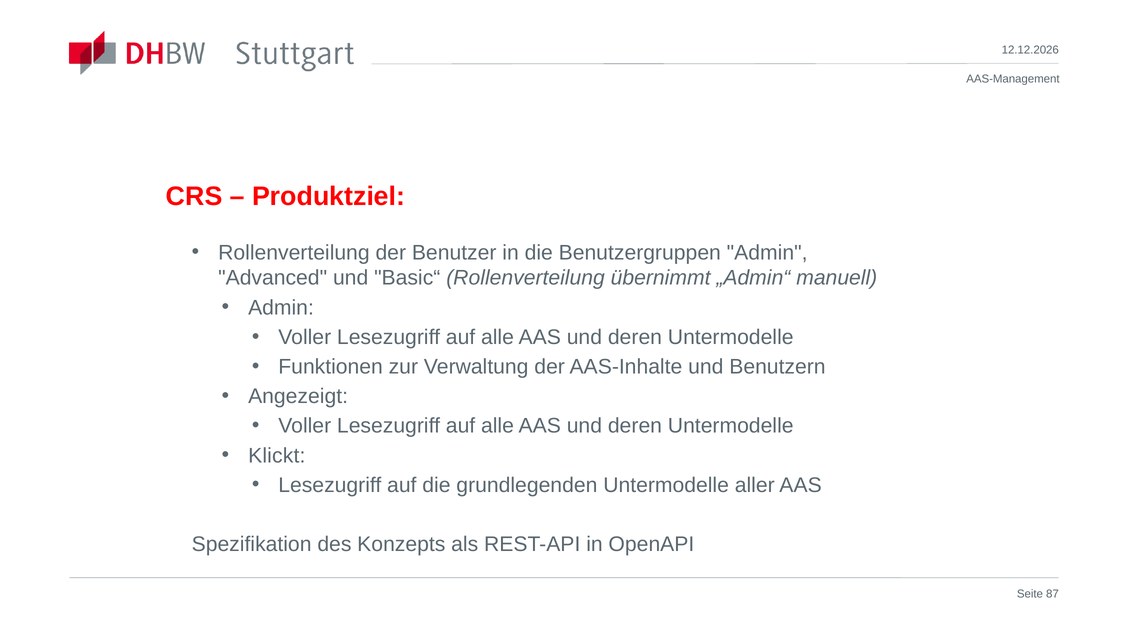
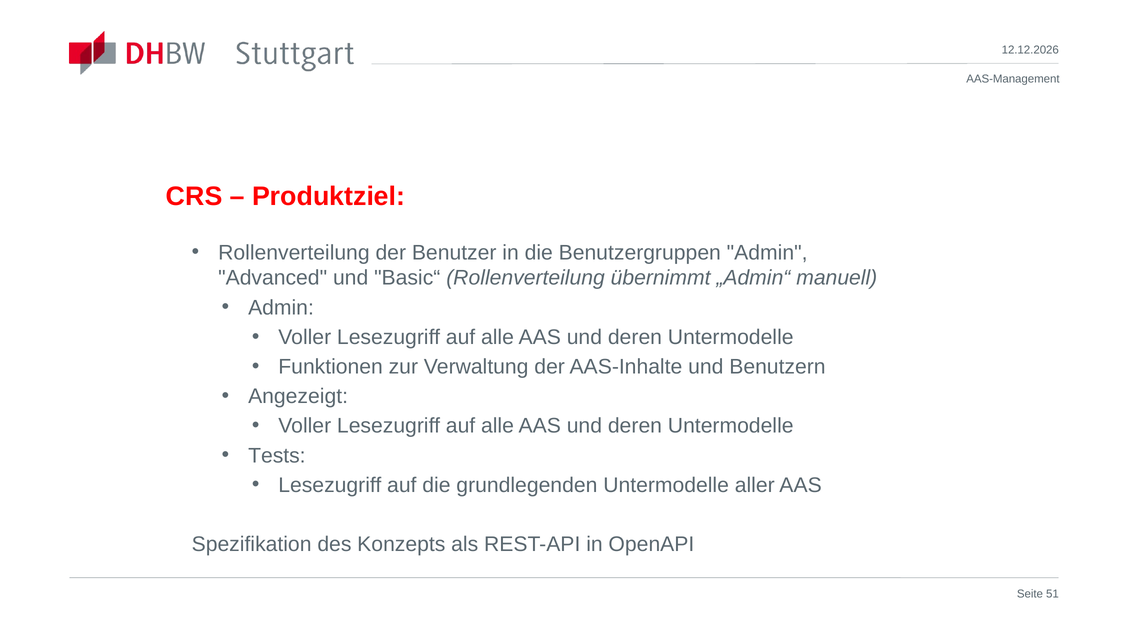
Klickt: Klickt -> Tests (277, 456)
87: 87 -> 51 (1052, 595)
